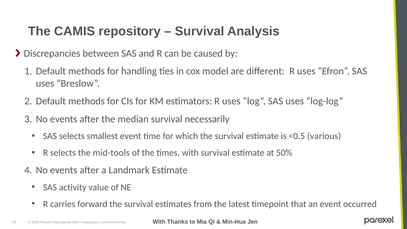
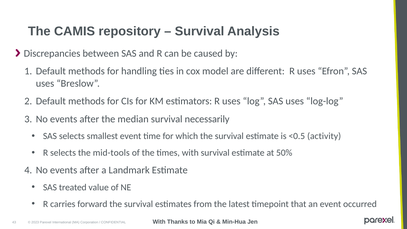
various: various -> activity (324, 136)
activity: activity -> treated (73, 187)
